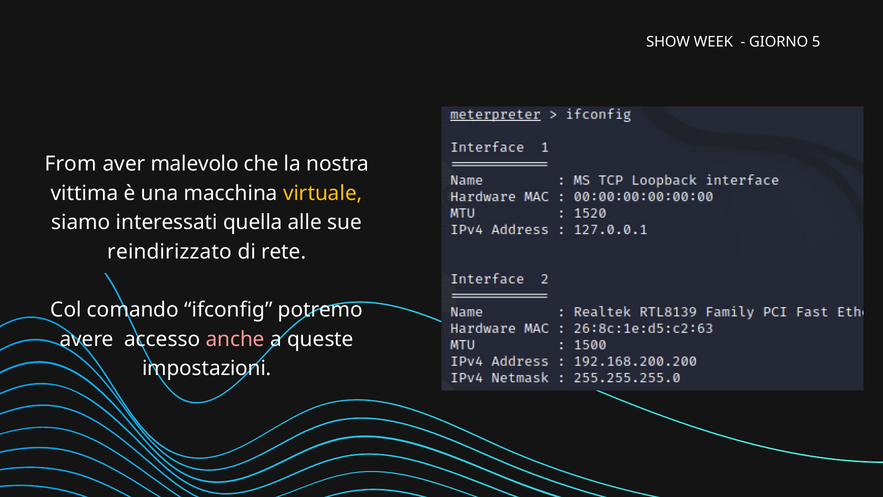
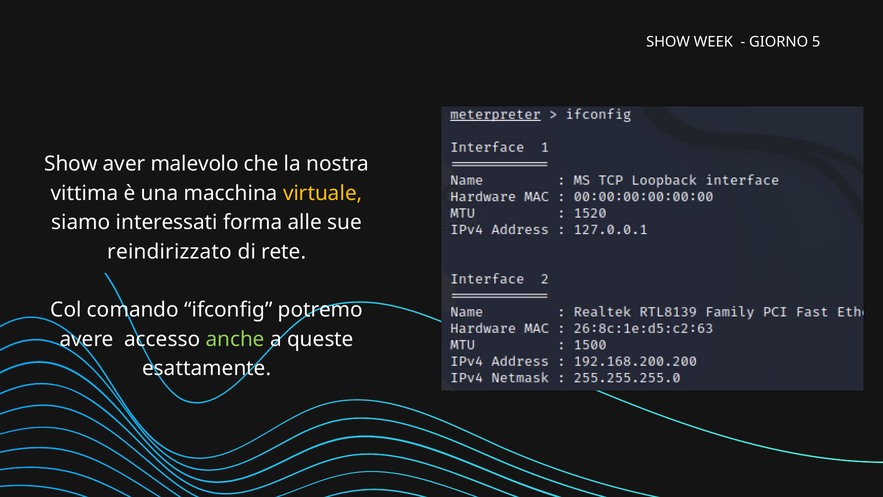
From: From -> Show (71, 164)
quella: quella -> forma (253, 222)
anche colour: pink -> light green (235, 339)
impostazioni: impostazioni -> esattamente (207, 368)
